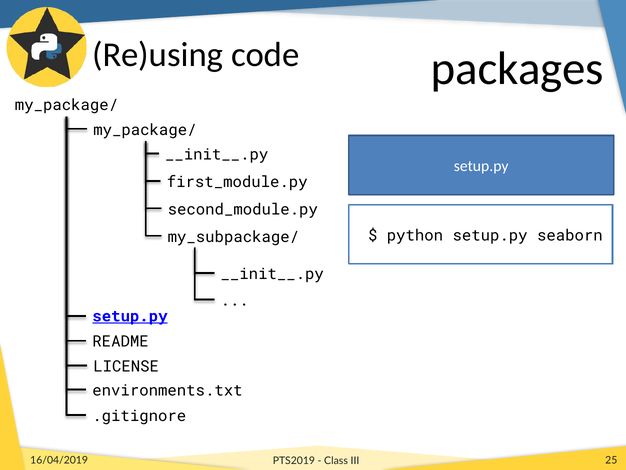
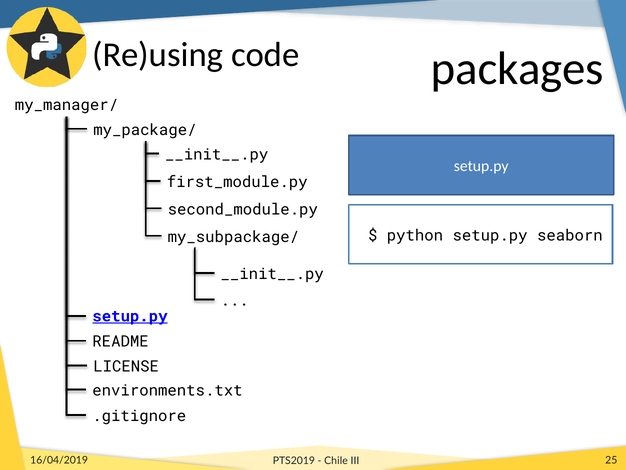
my_package/: my_package/ -> my_manager/ (67, 105)
Class: Class -> Chile (336, 460)
